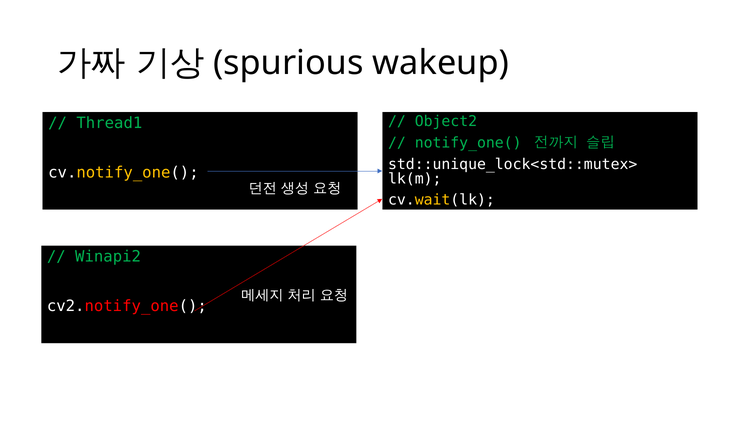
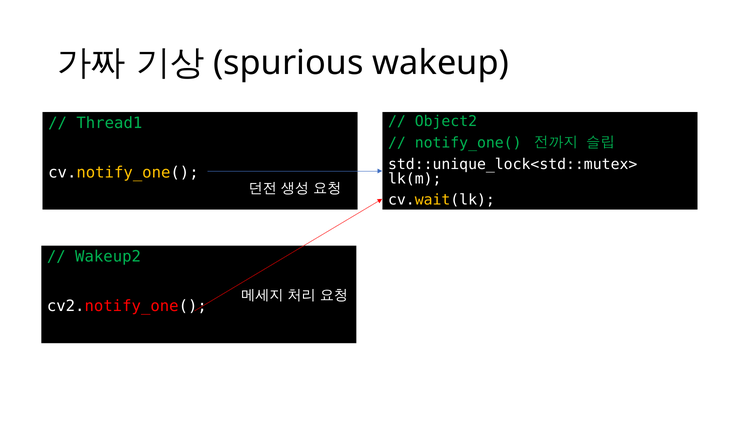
Winapi2: Winapi2 -> Wakeup2 (108, 257)
